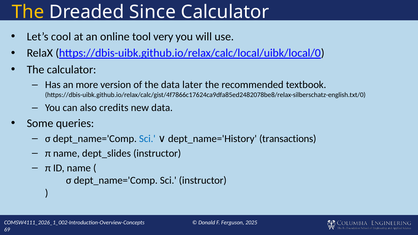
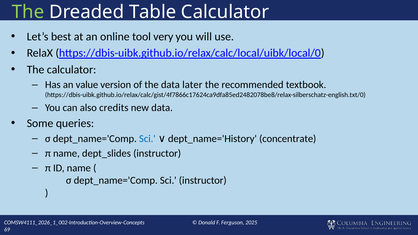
The colour: yellow -> light green (28, 12)
Since: Since -> Table (153, 12)
cool: cool -> best (61, 37)
more: more -> value (87, 85)
transactions: transactions -> concentrate (288, 139)
